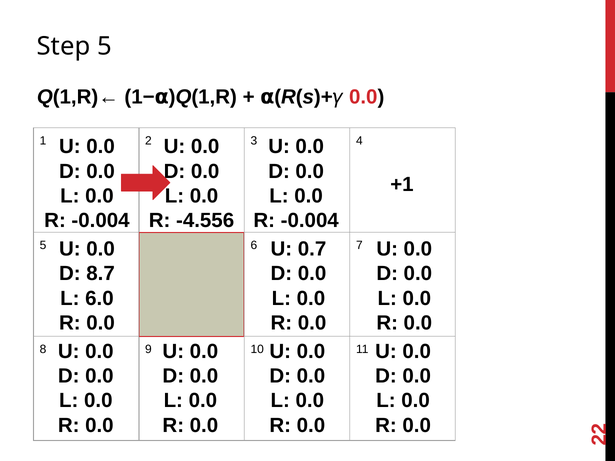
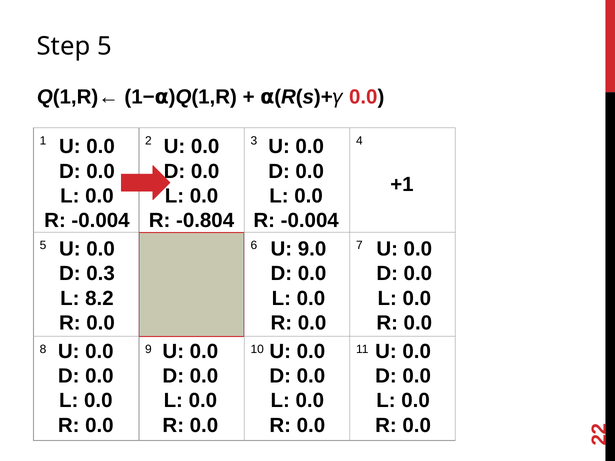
-4.556: -4.556 -> -0.804 (205, 221)
0.7: 0.7 -> 9.0 (312, 249)
8.7: 8.7 -> 0.3 (101, 274)
6.0: 6.0 -> 8.2 (99, 298)
